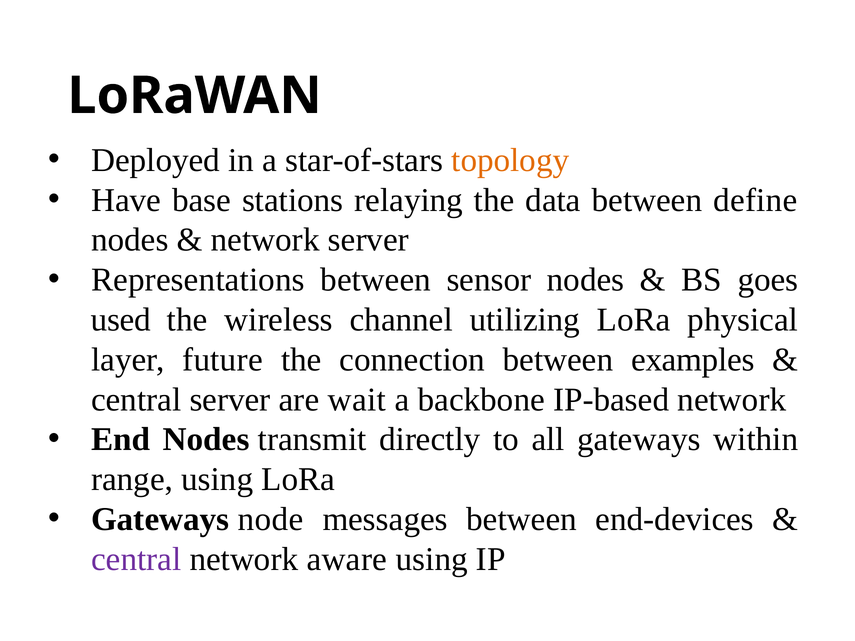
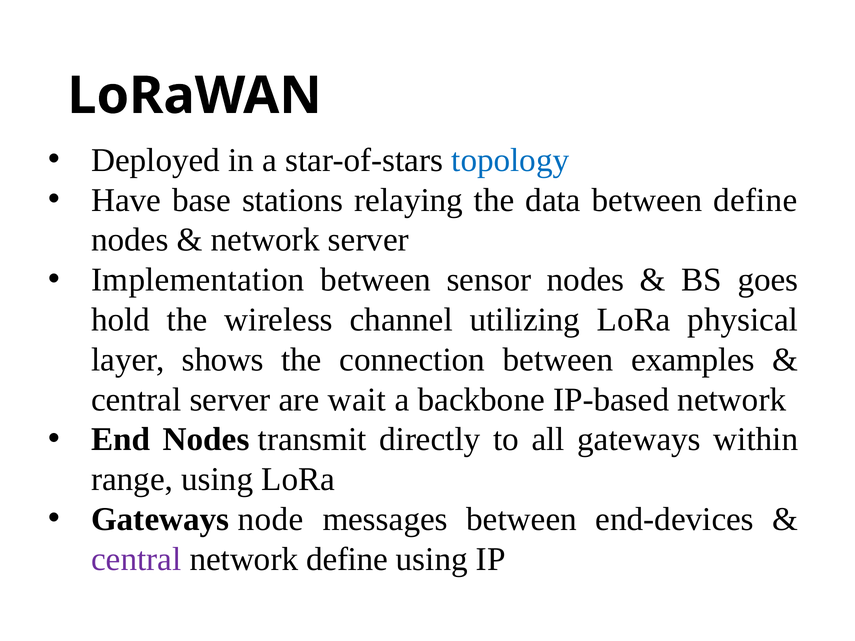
topology colour: orange -> blue (510, 160)
Representations: Representations -> Implementation (198, 280)
used: used -> hold (121, 320)
future: future -> shows (223, 360)
network aware: aware -> define (347, 559)
